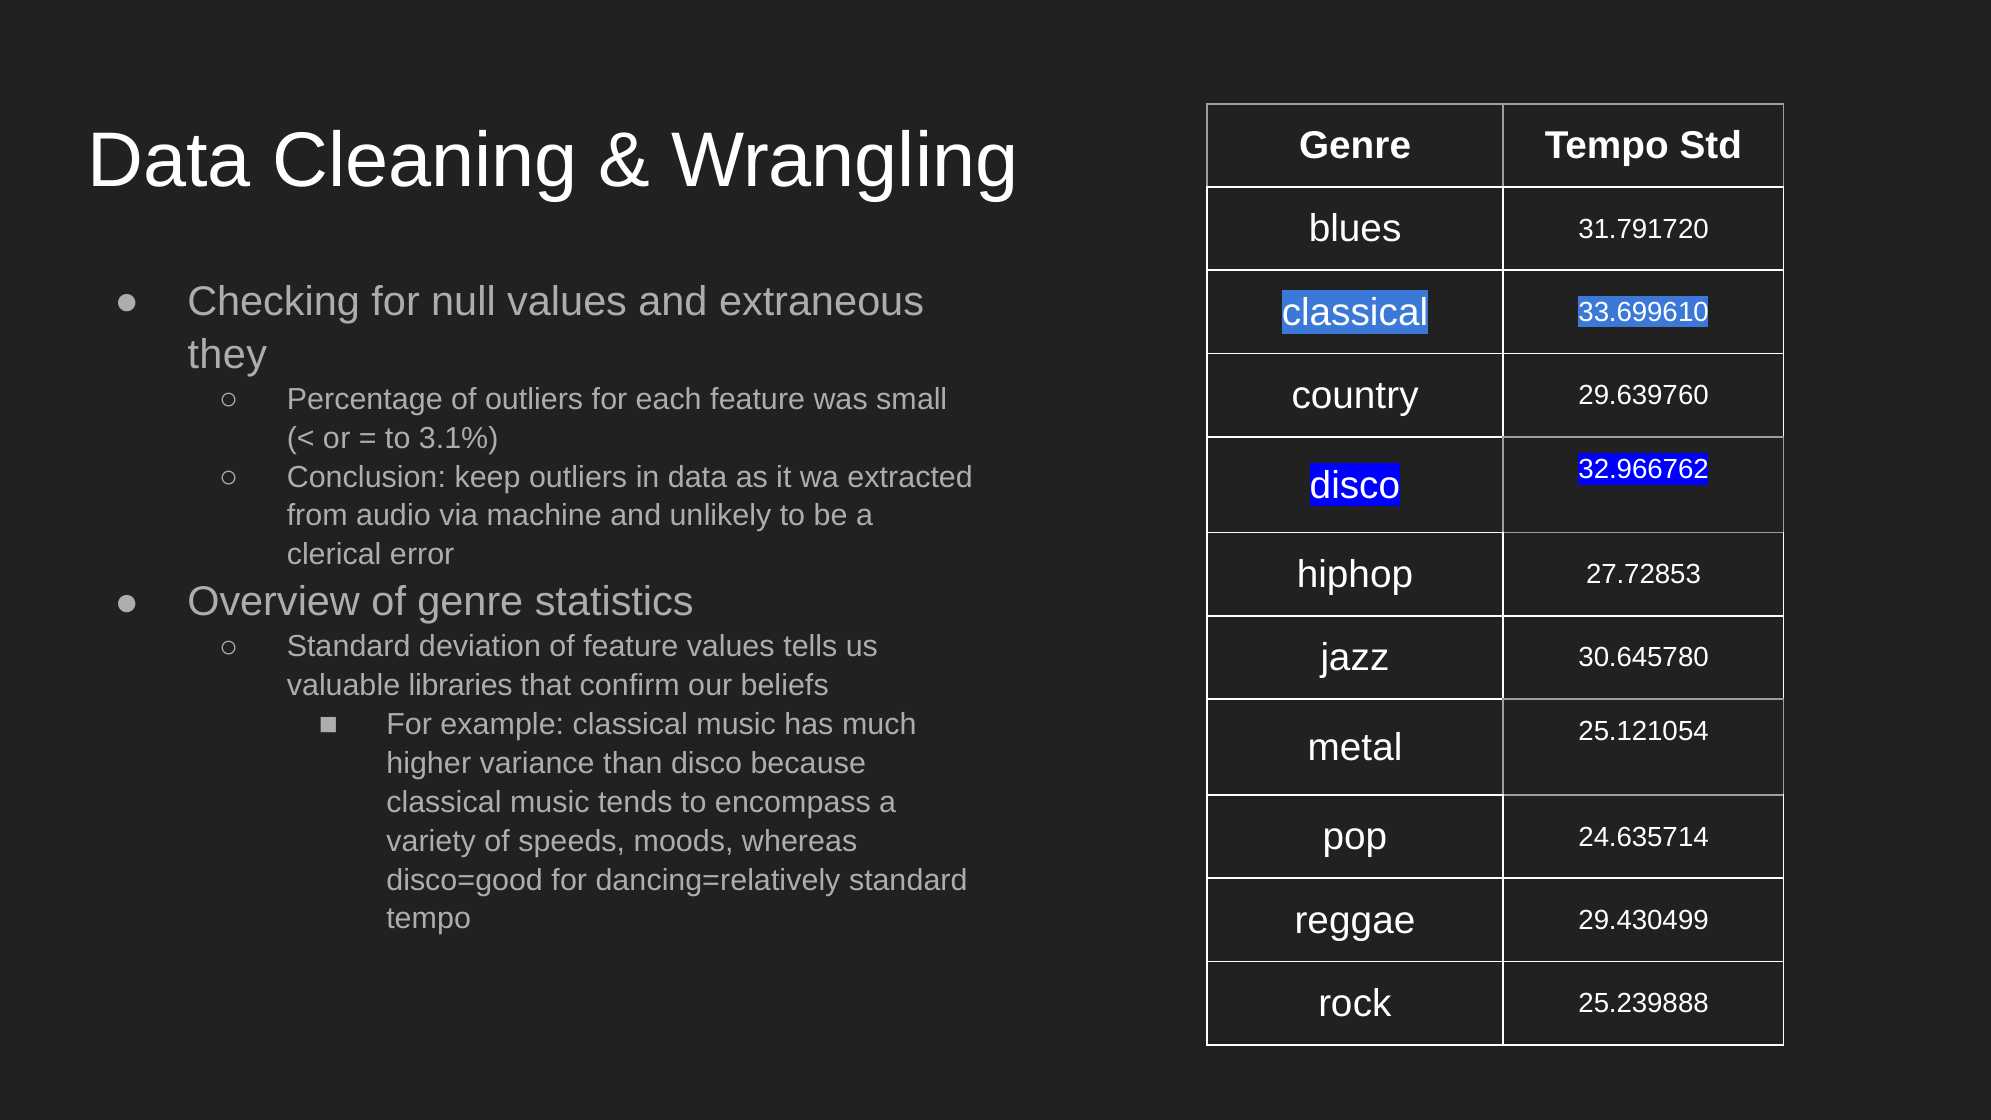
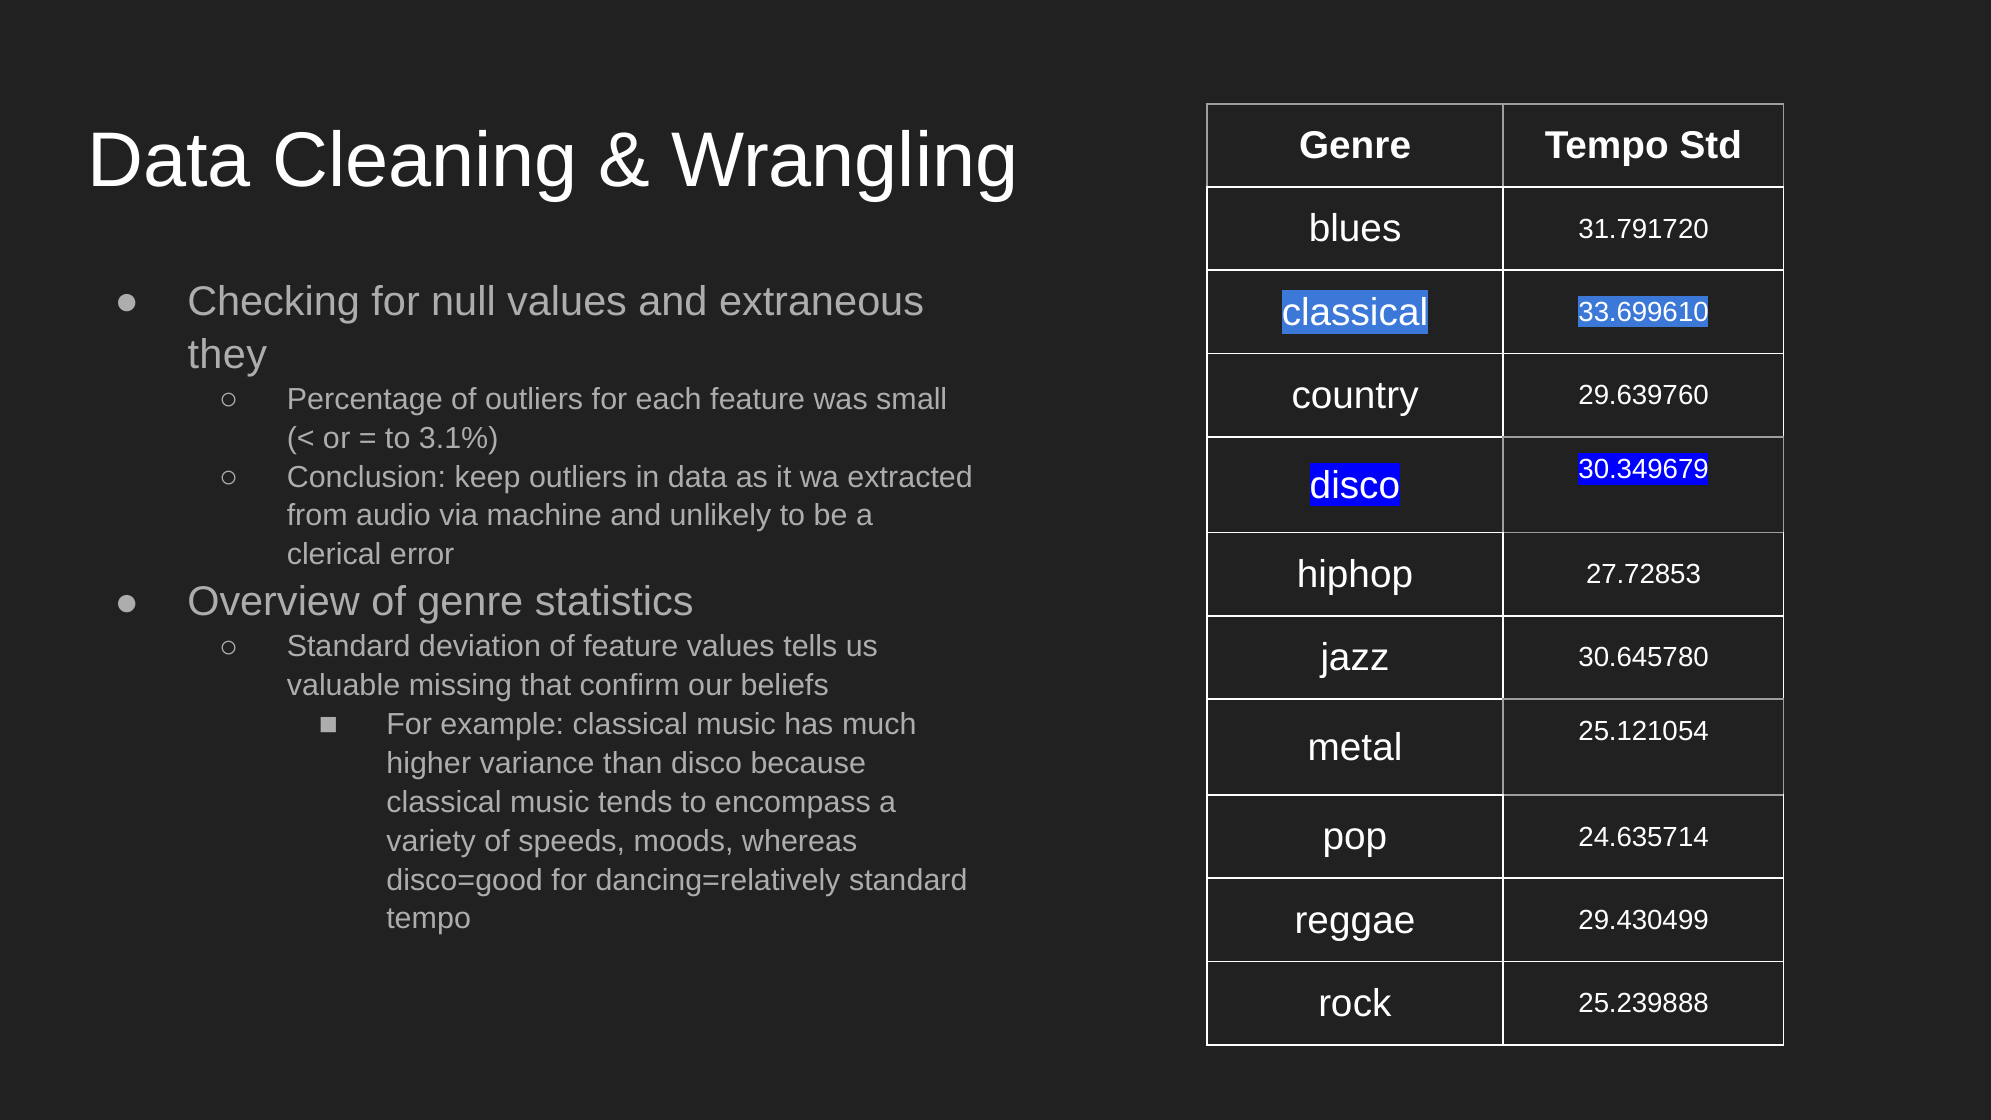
32.966762: 32.966762 -> 30.349679 (1644, 469)
libraries: libraries -> missing (460, 686)
